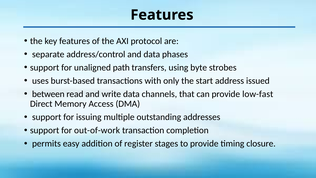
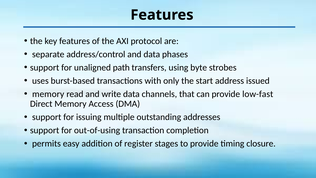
between: between -> memory (48, 94)
out-of-work: out-of-work -> out-of-using (97, 130)
